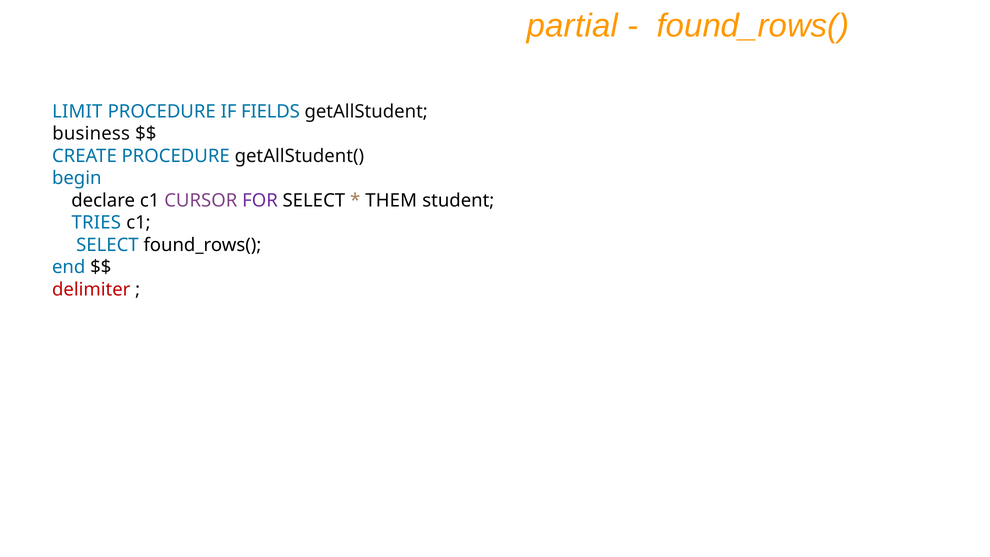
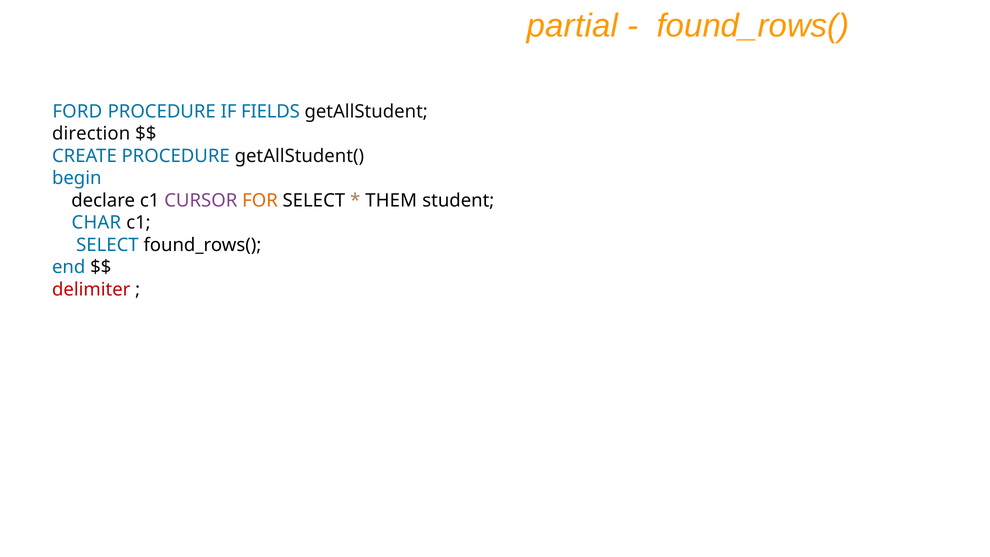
LIMIT: LIMIT -> FORD (77, 111)
business: business -> direction (91, 134)
FOR colour: purple -> orange (260, 200)
TRIES: TRIES -> CHAR (96, 223)
